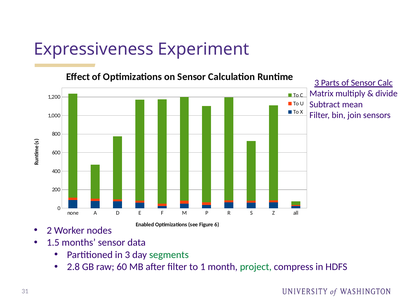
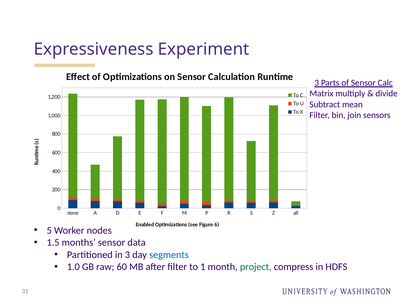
2: 2 -> 5 (49, 230)
segments colour: green -> blue (169, 254)
2.8: 2.8 -> 1.0 (73, 267)
